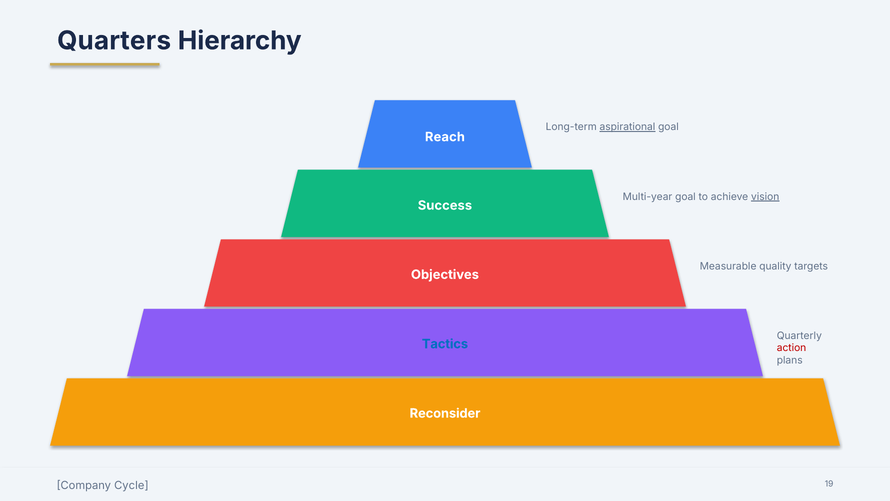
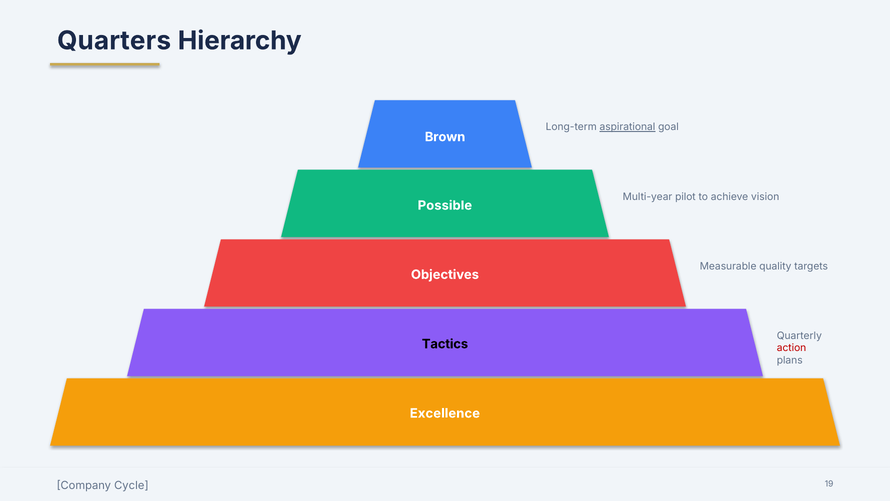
Reach: Reach -> Brown (445, 137)
Multi-year goal: goal -> pilot (685, 197)
vision underline: present -> none (765, 197)
Success: Success -> Possible (445, 205)
Tactics colour: blue -> black (445, 344)
Reconsider: Reconsider -> Excellence (445, 413)
